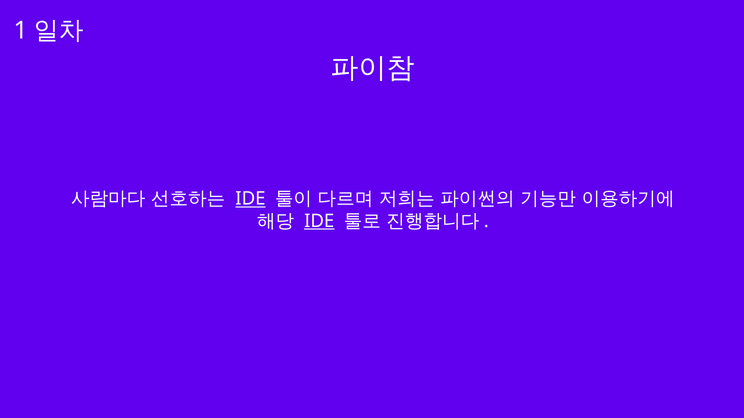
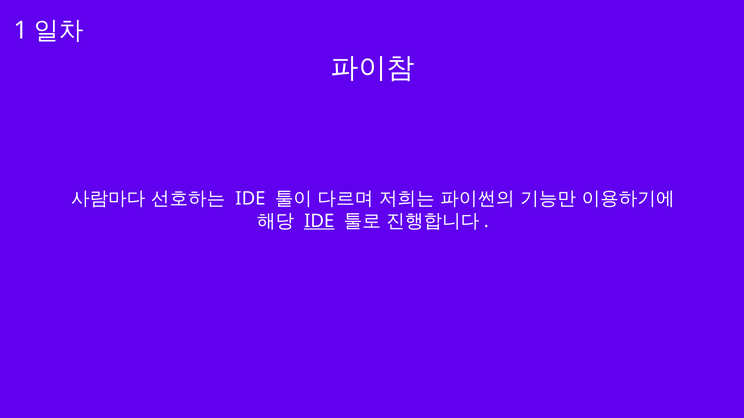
IDE underline: present -> none (250, 199)
